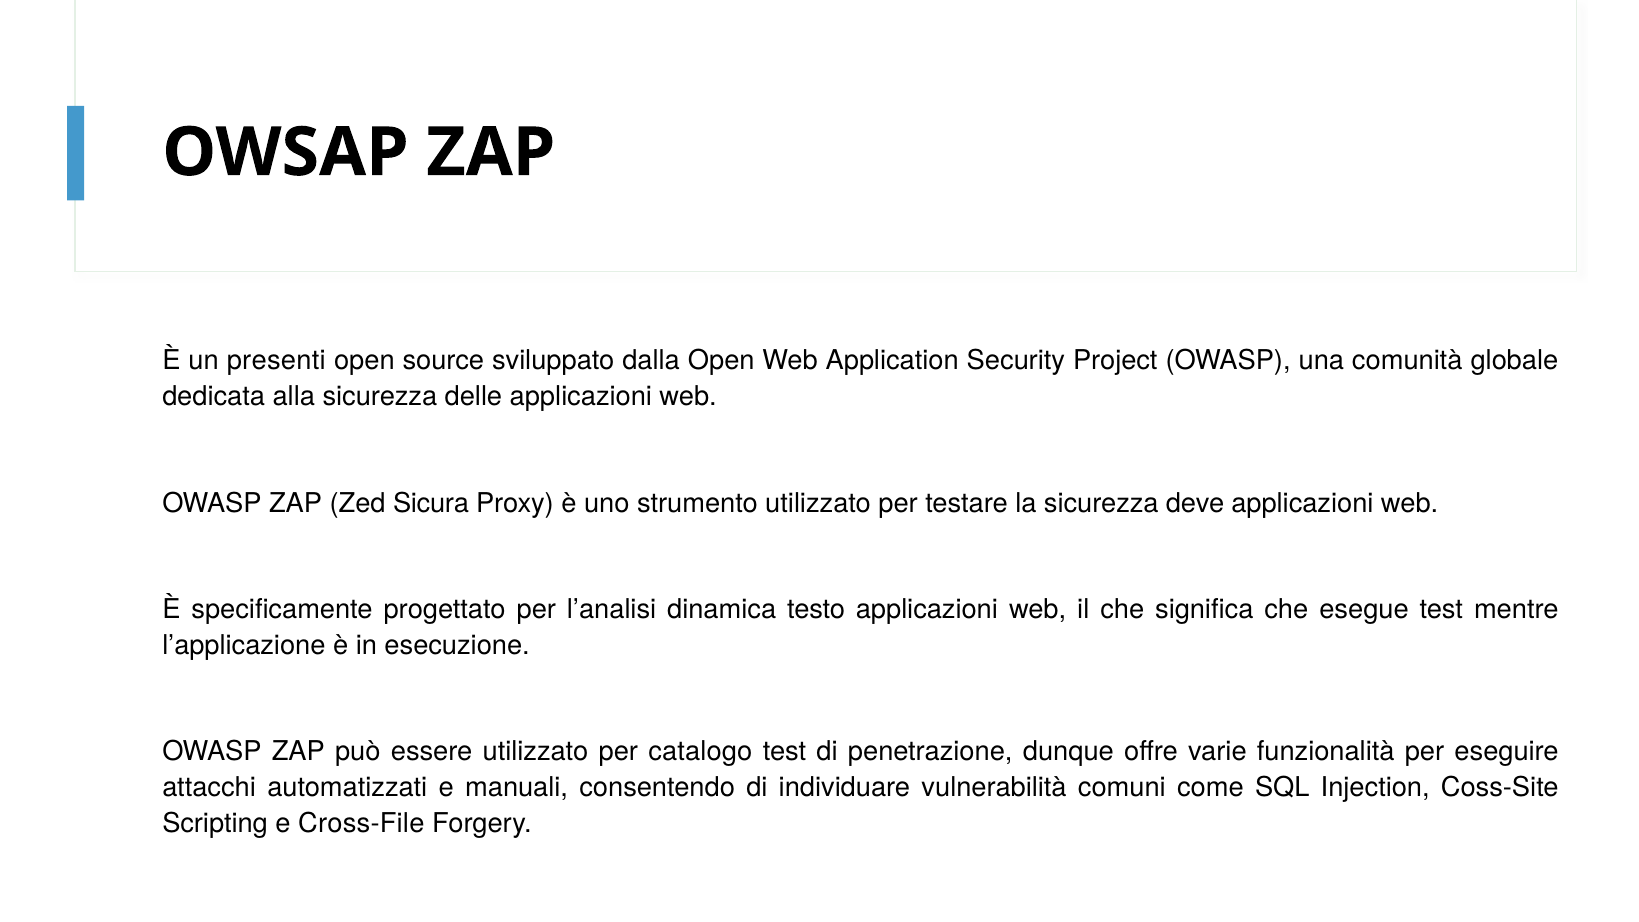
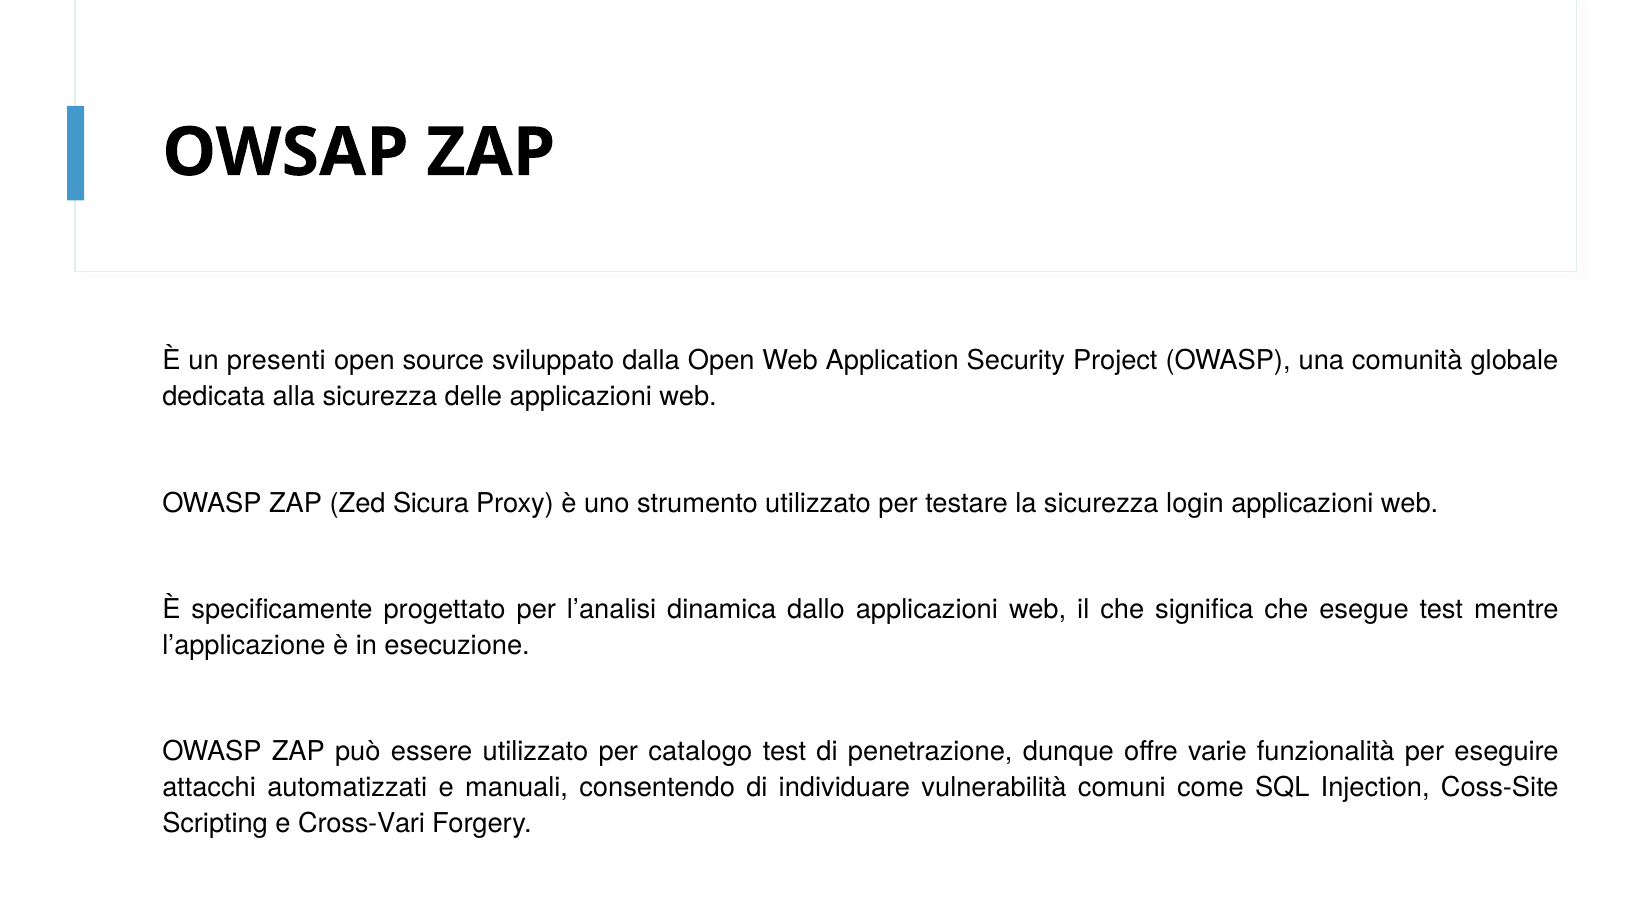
deve: deve -> login (1195, 503)
testo: testo -> dallo (816, 609)
Cross-File: Cross-File -> Cross-Vari (362, 823)
